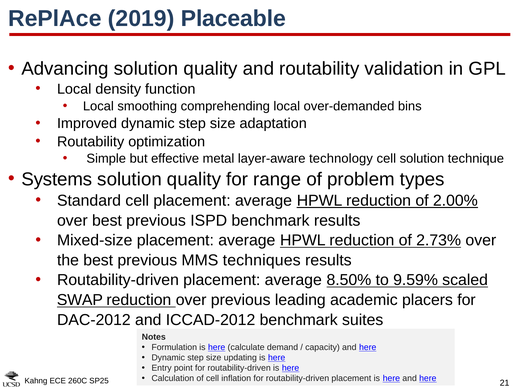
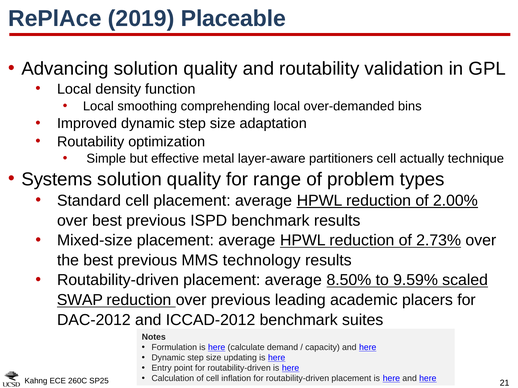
technology: technology -> partitioners (341, 159)
cell solution: solution -> actually (422, 159)
techniques: techniques -> technology (262, 261)
